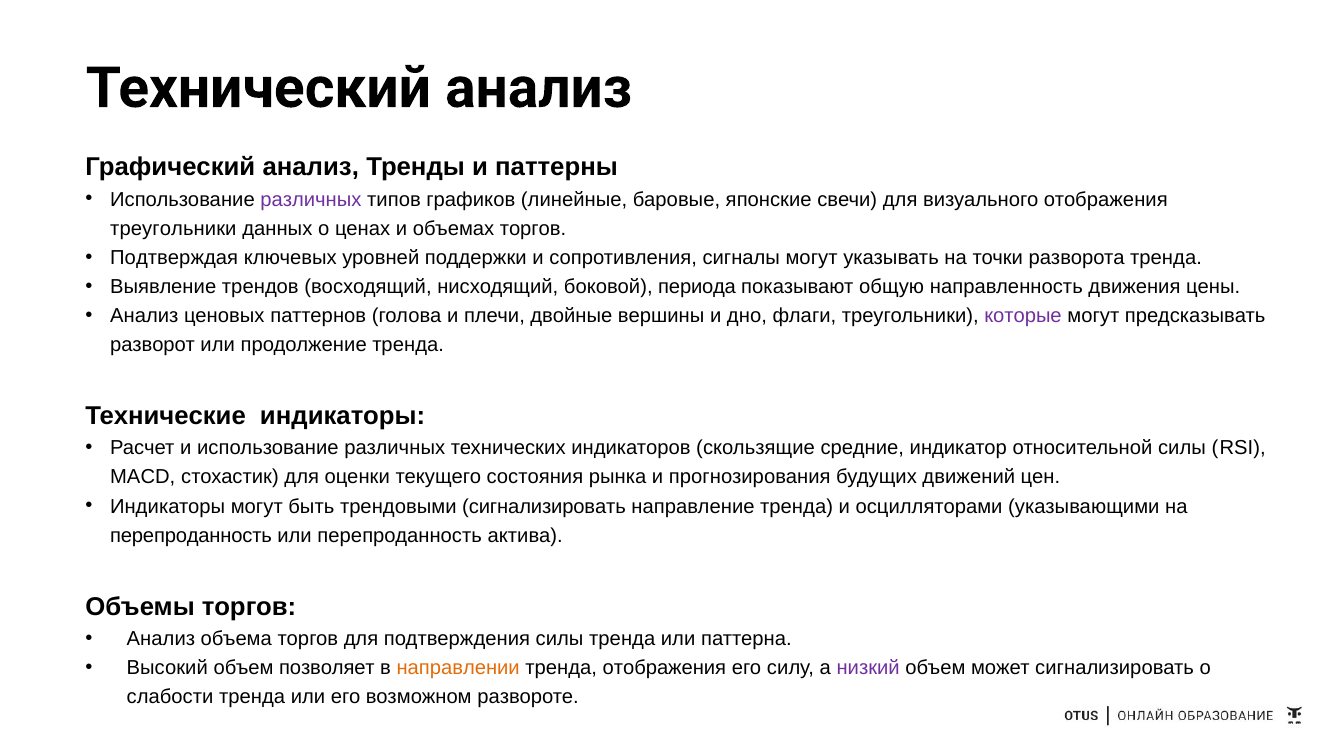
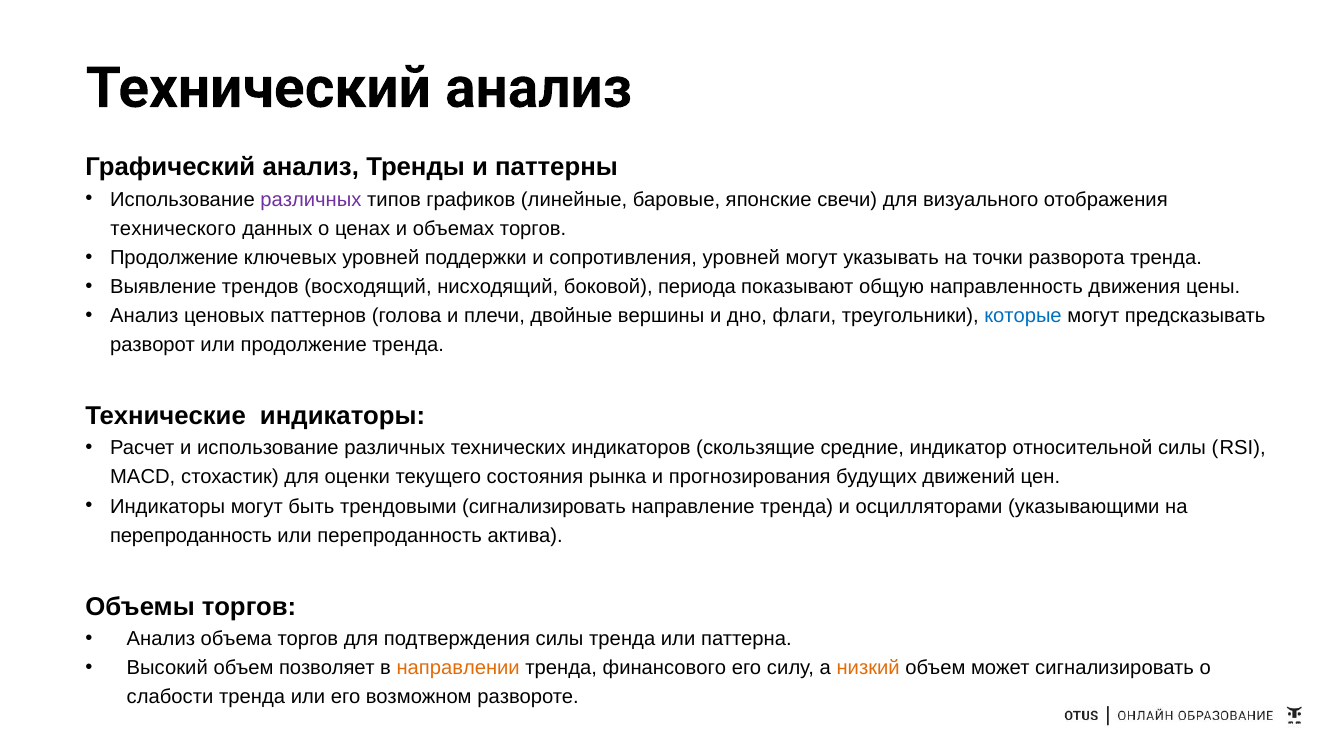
треугольники: треугольники -> технического (173, 229)
Подтверждая: Подтверждая -> Продолжение (174, 258)
сопротивления сигналы: сигналы -> уровней (741, 258)
которые colour: purple -> blue (1023, 316)
тренда отображения: отображения -> финансового (664, 668)
низкий colour: purple -> orange (868, 668)
